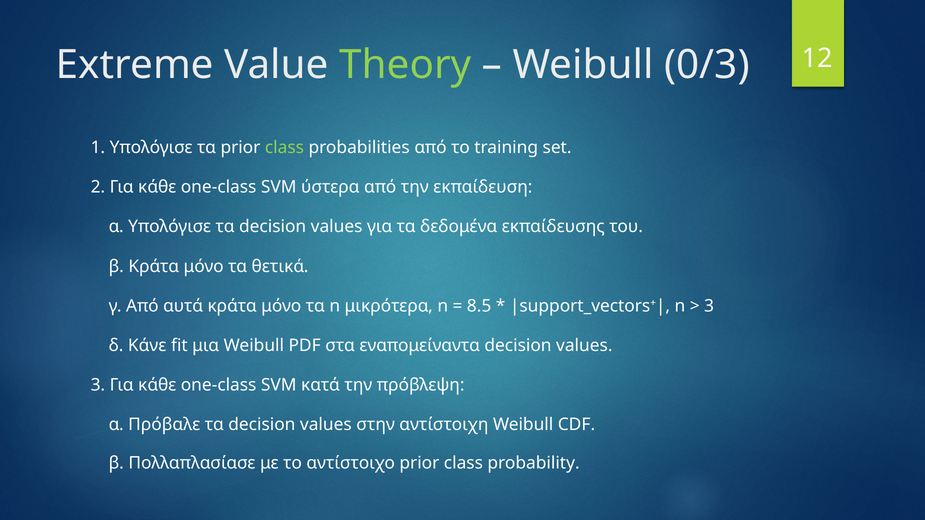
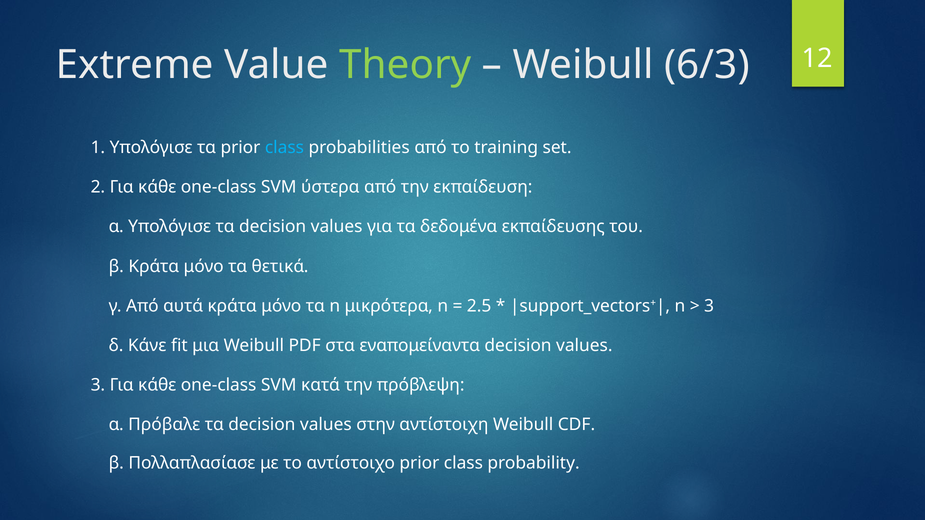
0/3: 0/3 -> 6/3 (707, 65)
class colour: light green -> light blue (284, 148)
8.5: 8.5 -> 2.5 (479, 306)
